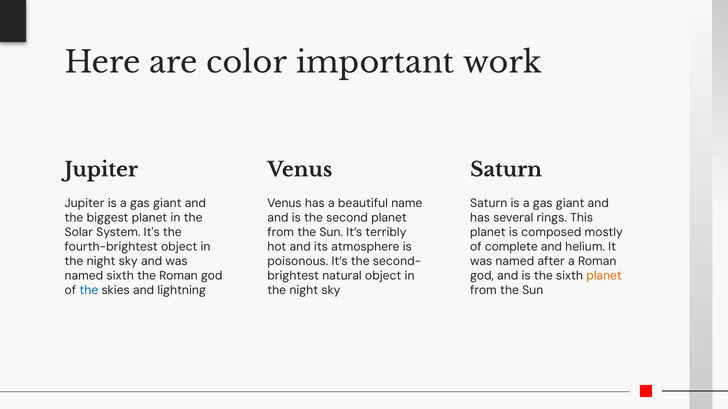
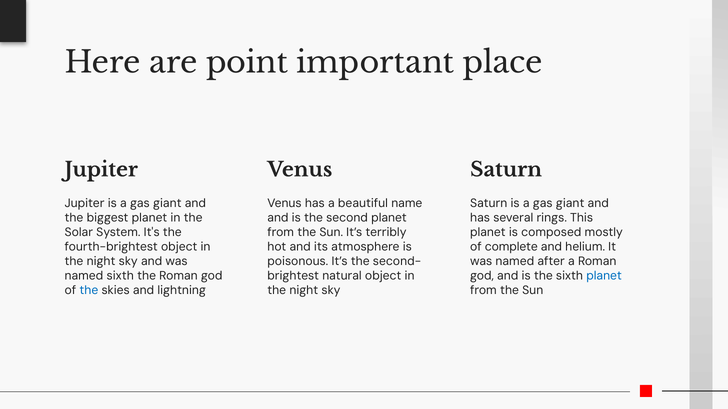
color: color -> point (247, 63)
work: work -> place (503, 63)
planet colour: orange -> blue (604, 276)
